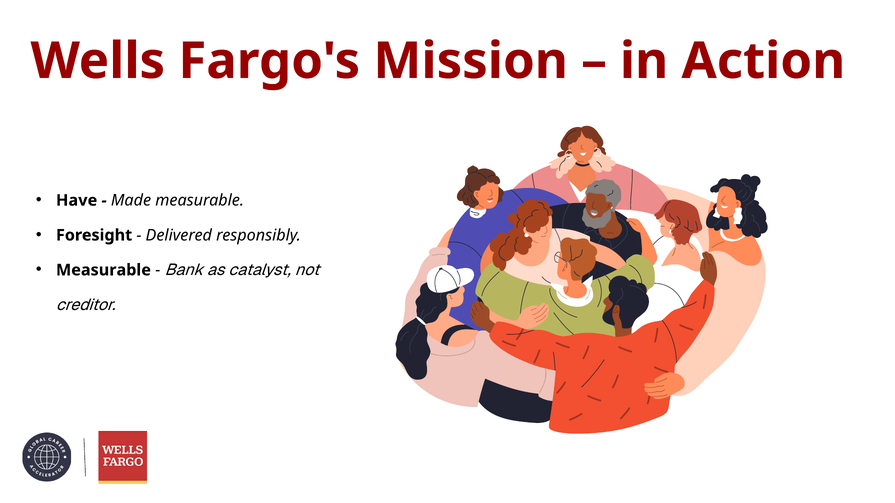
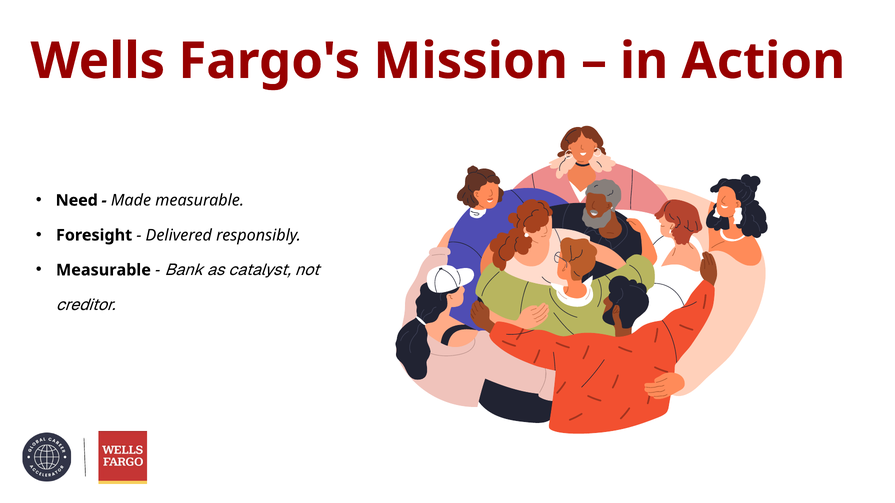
Have: Have -> Need (77, 201)
